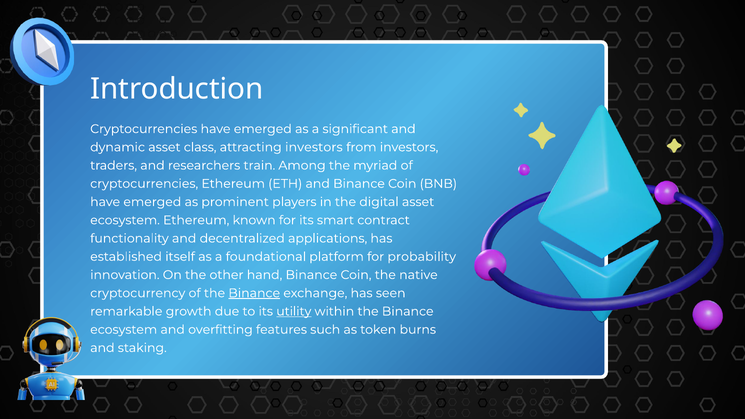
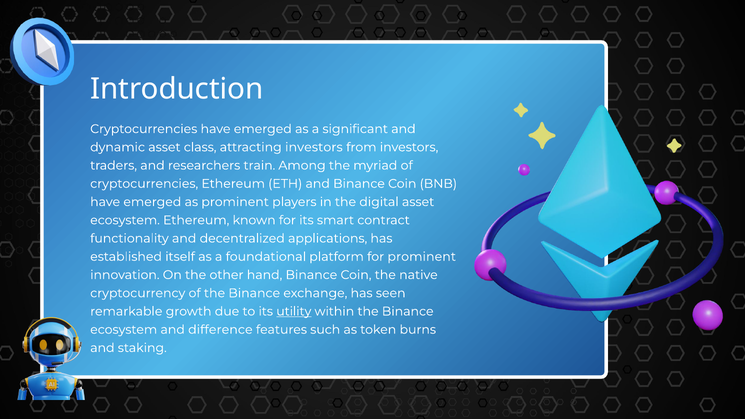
for probability: probability -> prominent (422, 257)
Binance underline: present -> none (254, 293)
overfitting: overfitting -> difference (220, 330)
